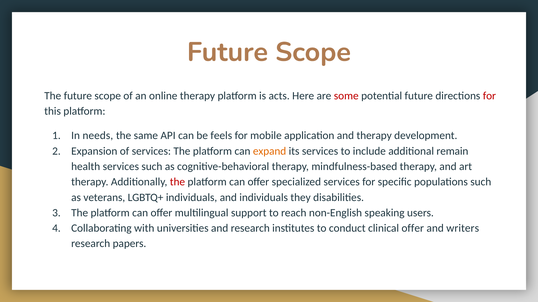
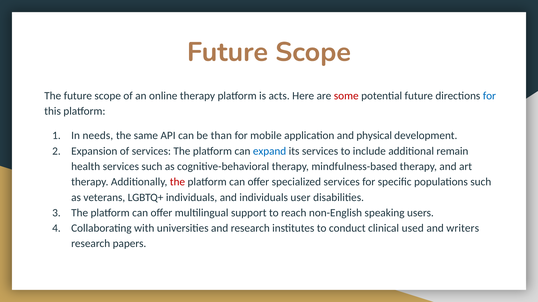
for colour: red -> blue (489, 96)
feels: feels -> than (221, 136)
and therapy: therapy -> physical (374, 136)
expand colour: orange -> blue (270, 151)
they: they -> user (301, 198)
clinical offer: offer -> used (413, 229)
